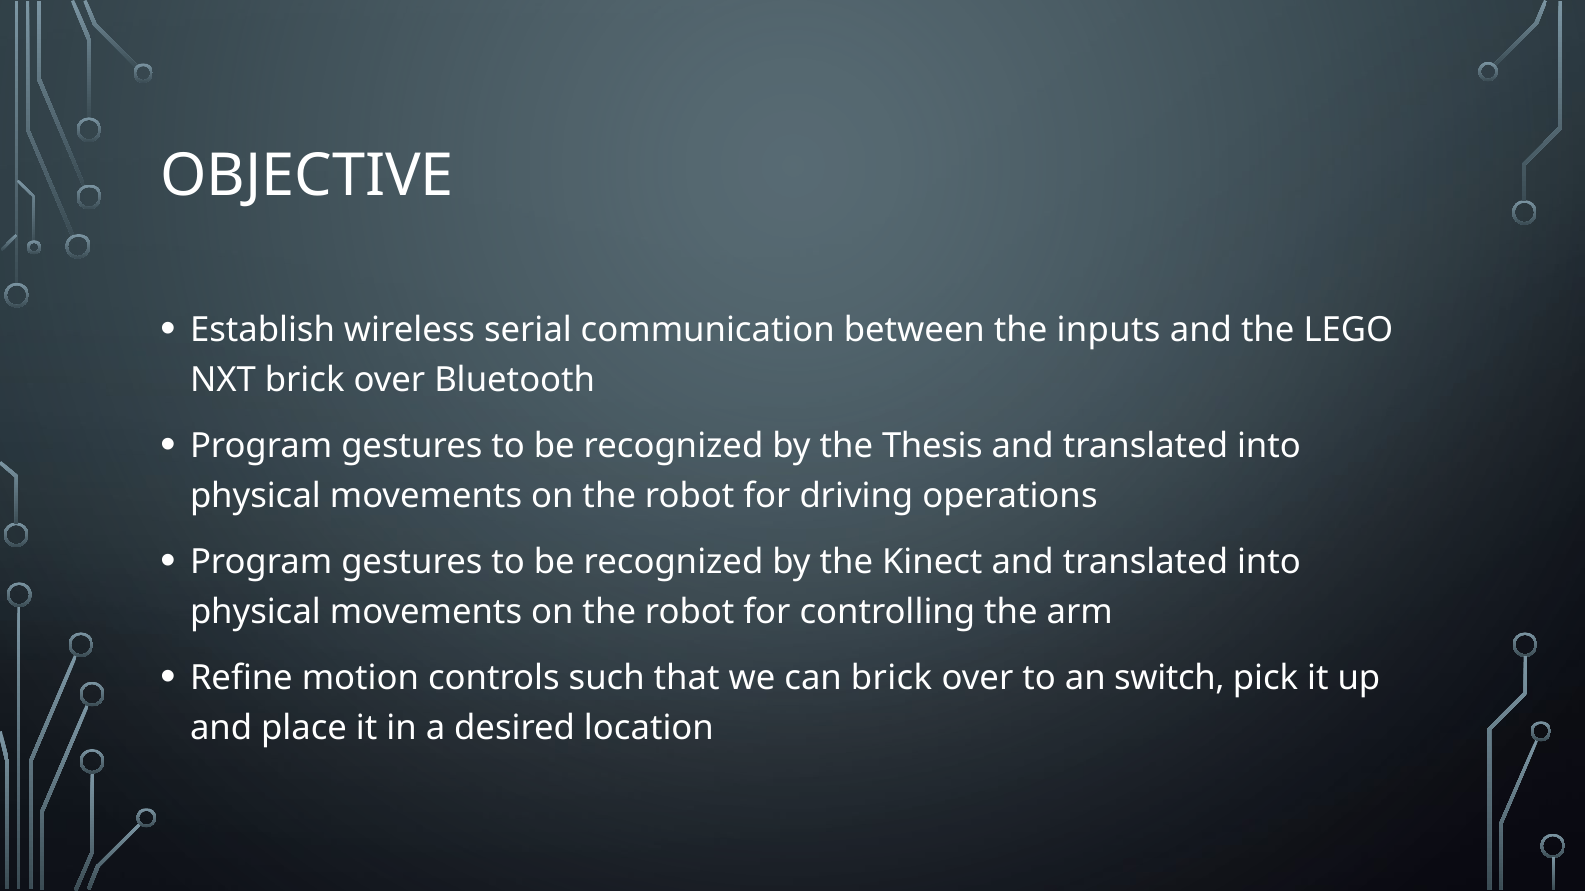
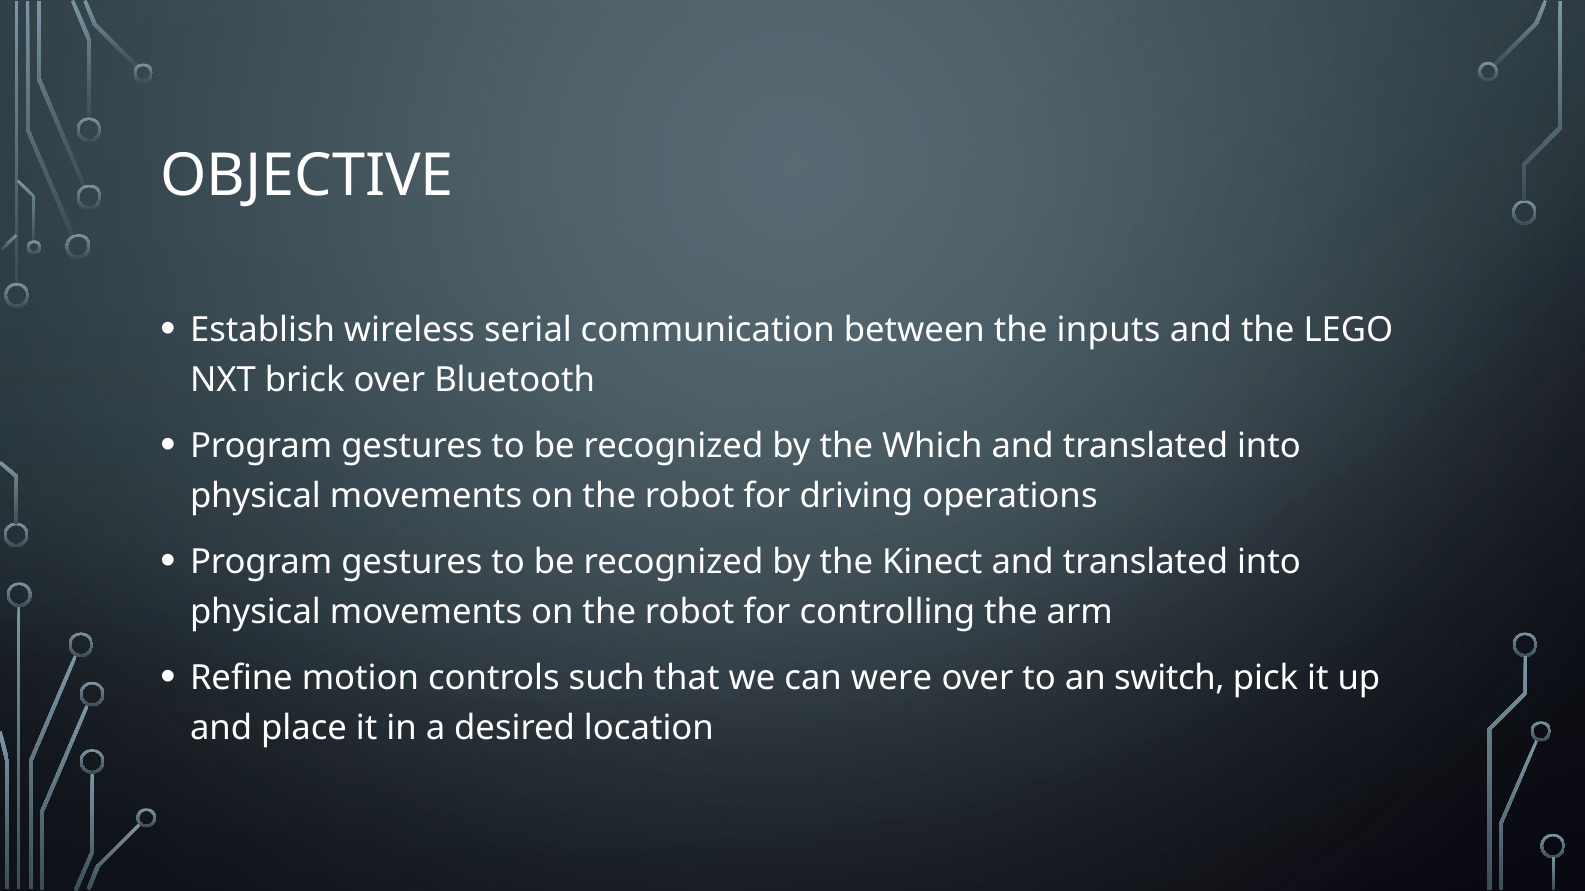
Thesis: Thesis -> Which (932, 446)
can brick: brick -> were (892, 679)
